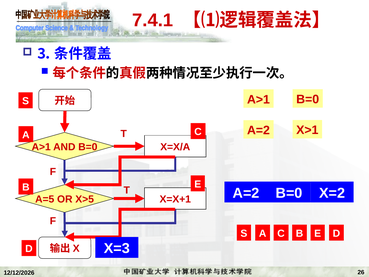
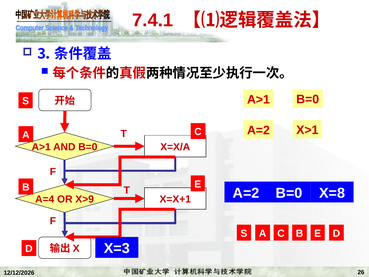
X=2: X=2 -> X=8 (332, 193)
A=5: A=5 -> A=4 (45, 199)
X>5: X>5 -> X>9 (85, 199)
